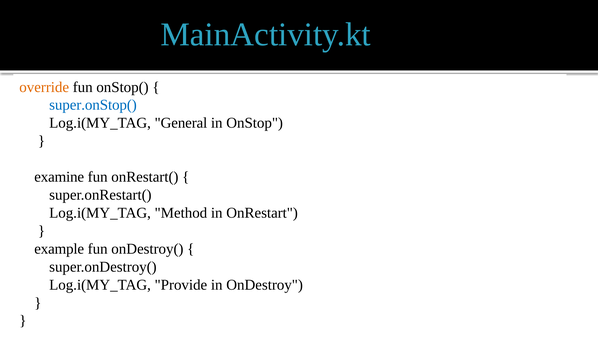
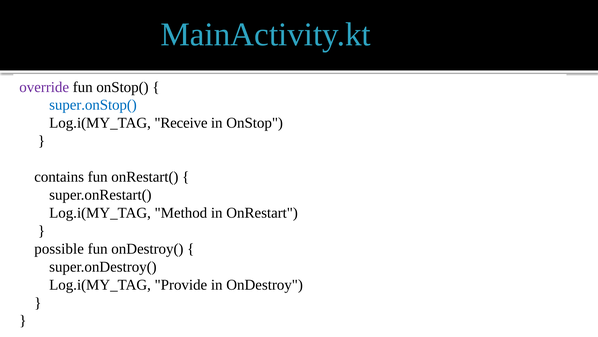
override colour: orange -> purple (44, 87)
General: General -> Receive (181, 123)
examine: examine -> contains (59, 177)
example: example -> possible (59, 248)
